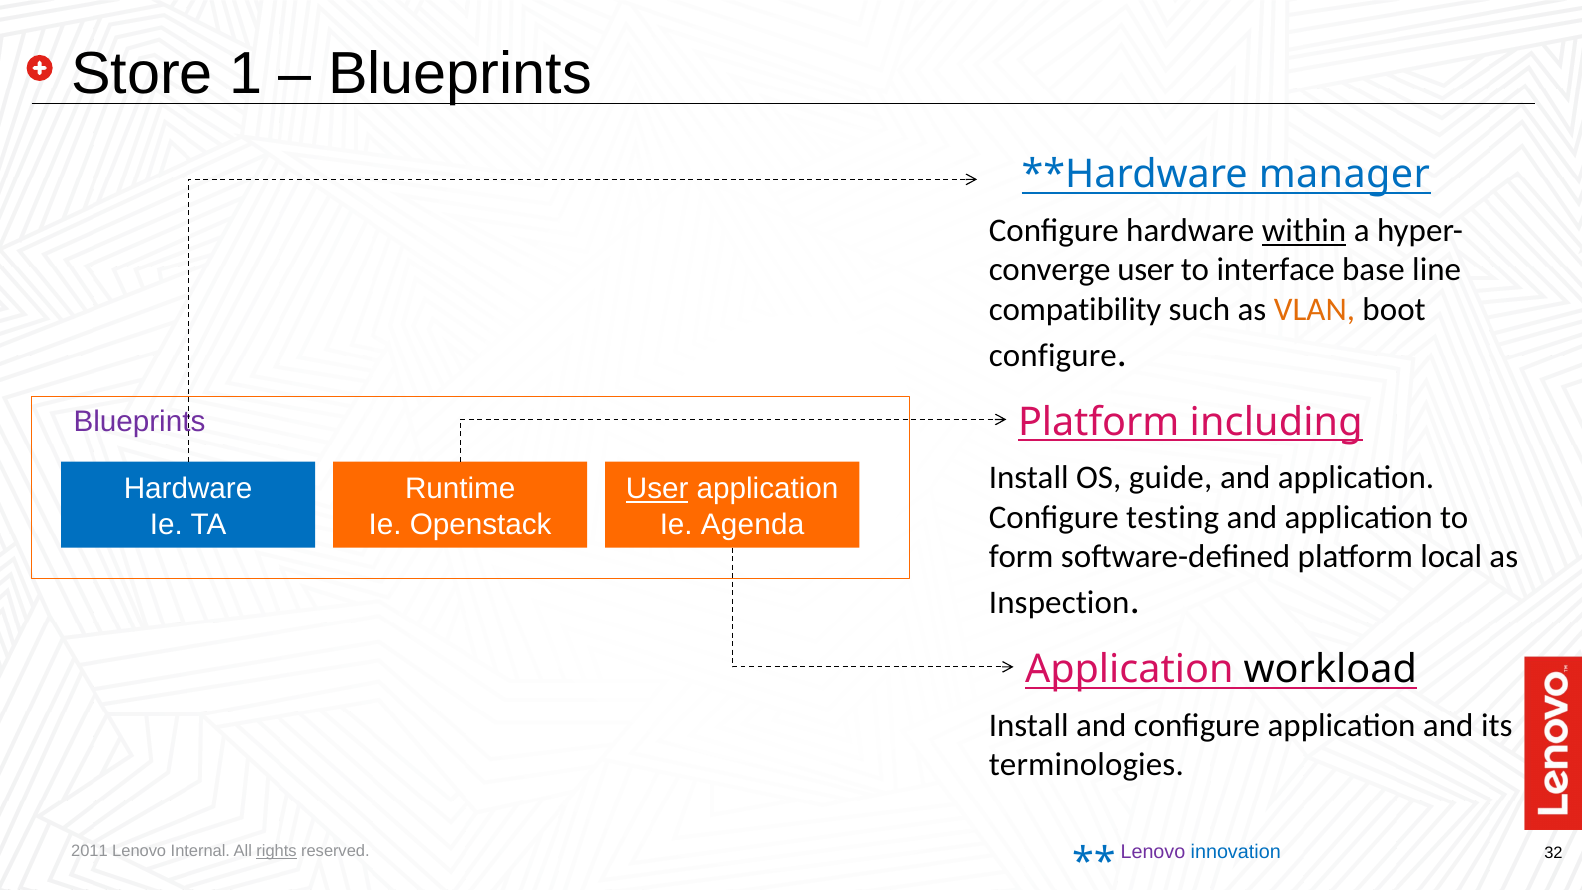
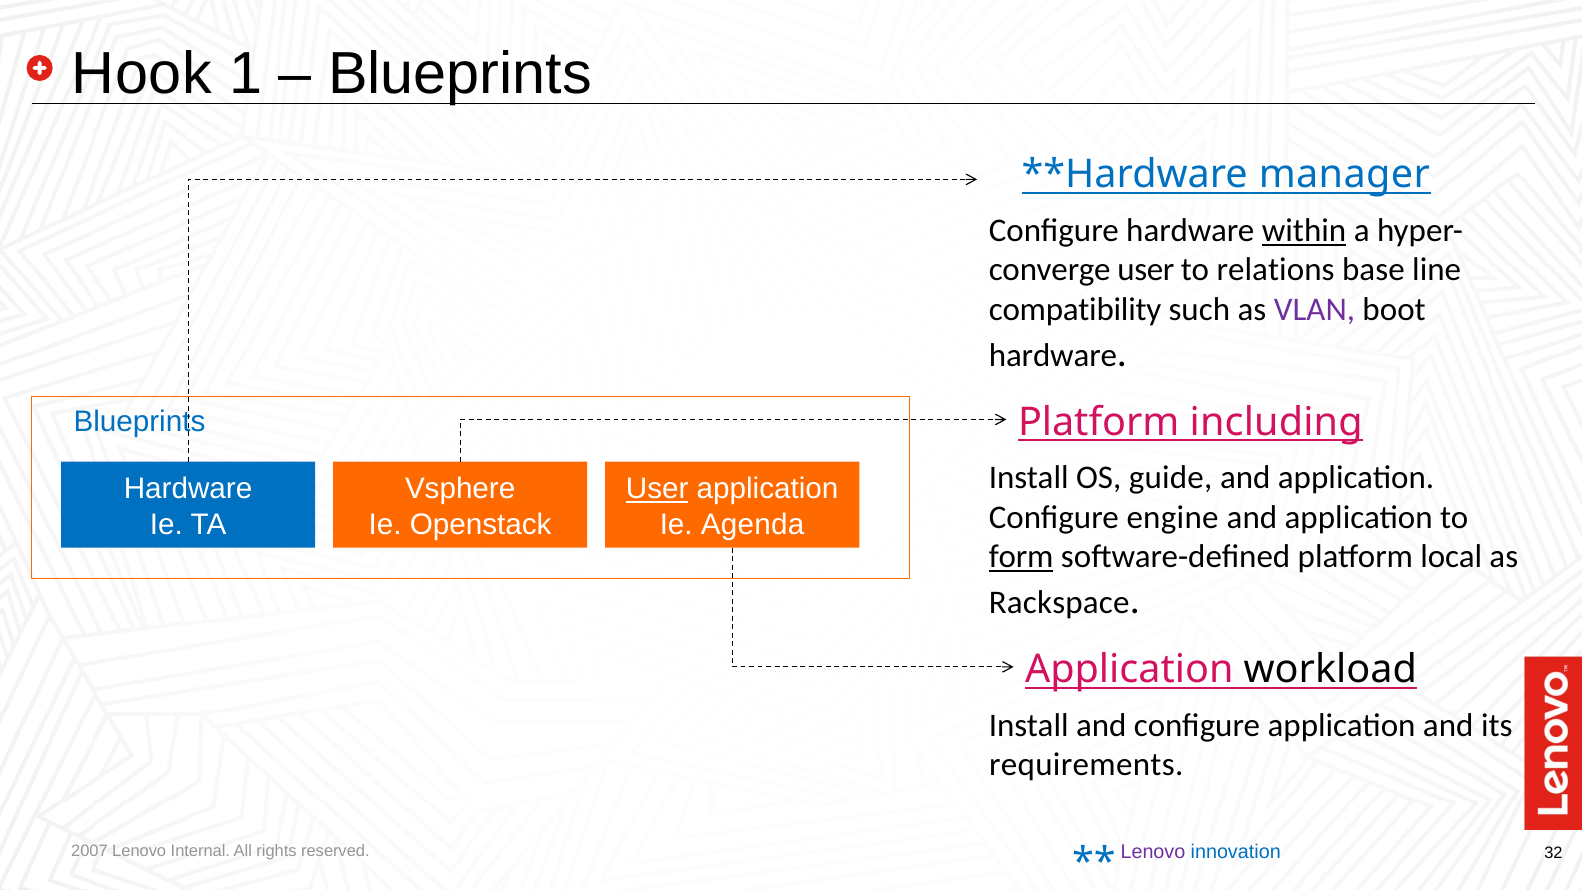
Store: Store -> Hook (142, 74)
interface: interface -> relations (1276, 270)
VLAN colour: orange -> purple (1314, 310)
configure: configure -> hardware (1053, 356)
Blueprints colour: purple -> blue (139, 422)
Runtime: Runtime -> Vsphere (460, 489)
testing: testing -> engine (1173, 517)
form underline: none -> present (1021, 557)
Inspection: Inspection -> Rackspace (1059, 603)
terminologies: terminologies -> requirements (1086, 765)
2011: 2011 -> 2007 (89, 851)
rights underline: present -> none (277, 851)
